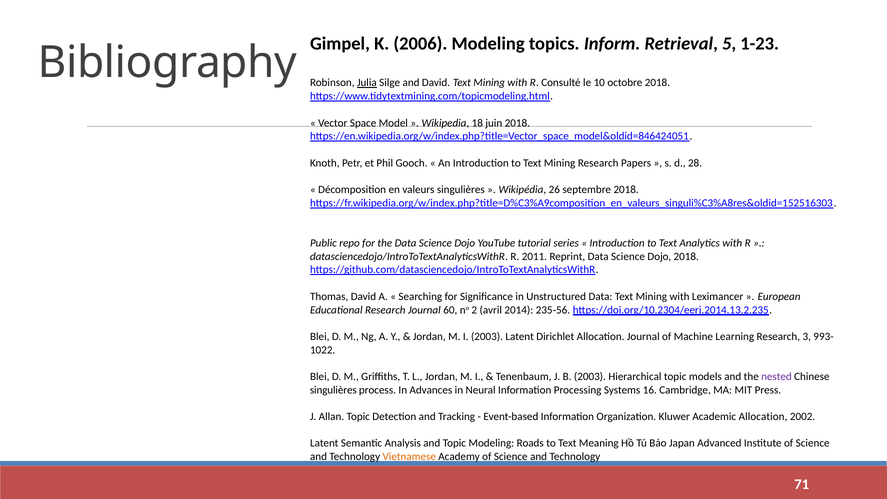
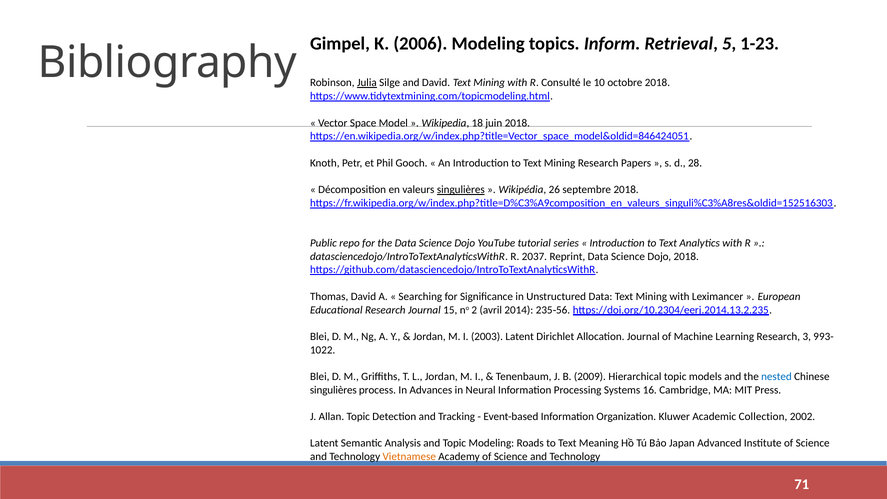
singulières underline: none -> present (461, 190)
2011: 2011 -> 2037 (534, 256)
60: 60 -> 15 (450, 310)
B 2003: 2003 -> 2009 (590, 377)
nested colour: purple -> blue (776, 377)
Academic Allocation: Allocation -> Collection (763, 416)
